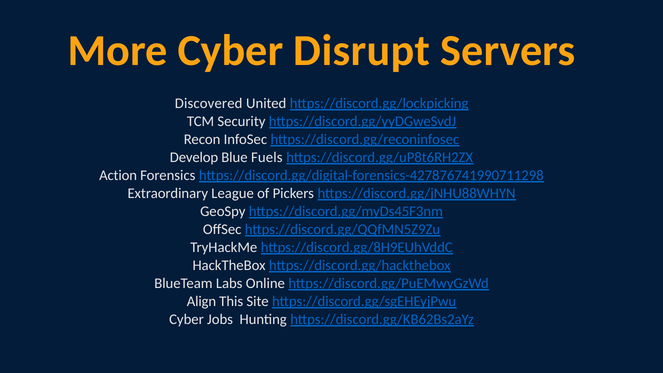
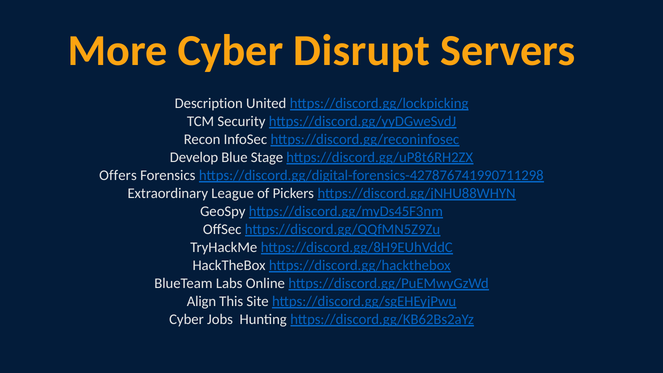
Discovered: Discovered -> Description (209, 103)
Fuels: Fuels -> Stage (267, 157)
Action: Action -> Offers (118, 175)
